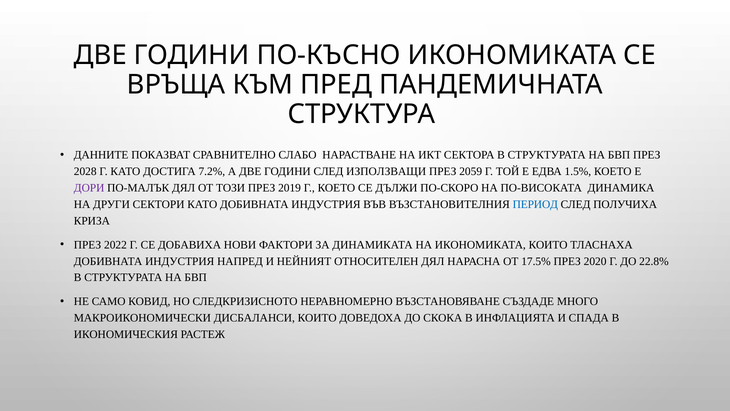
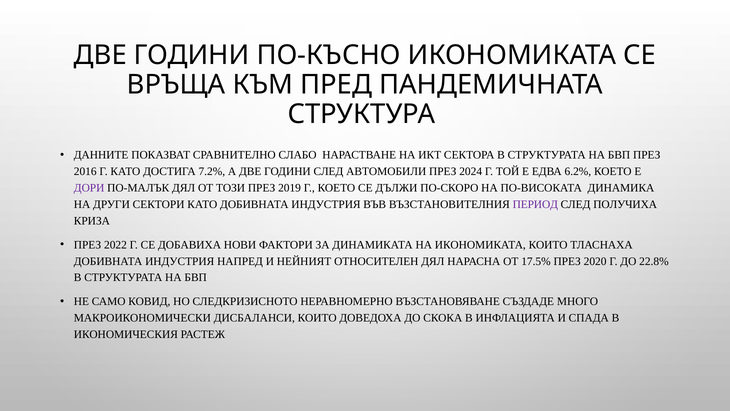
2028: 2028 -> 2016 (85, 171)
ИЗПОЛЗВАЩИ: ИЗПОЛЗВАЩИ -> АВТОМОБИЛИ (386, 171)
2059: 2059 -> 2024 (471, 171)
1.5%: 1.5% -> 6.2% (578, 171)
ПЕРИОД colour: blue -> purple (535, 204)
